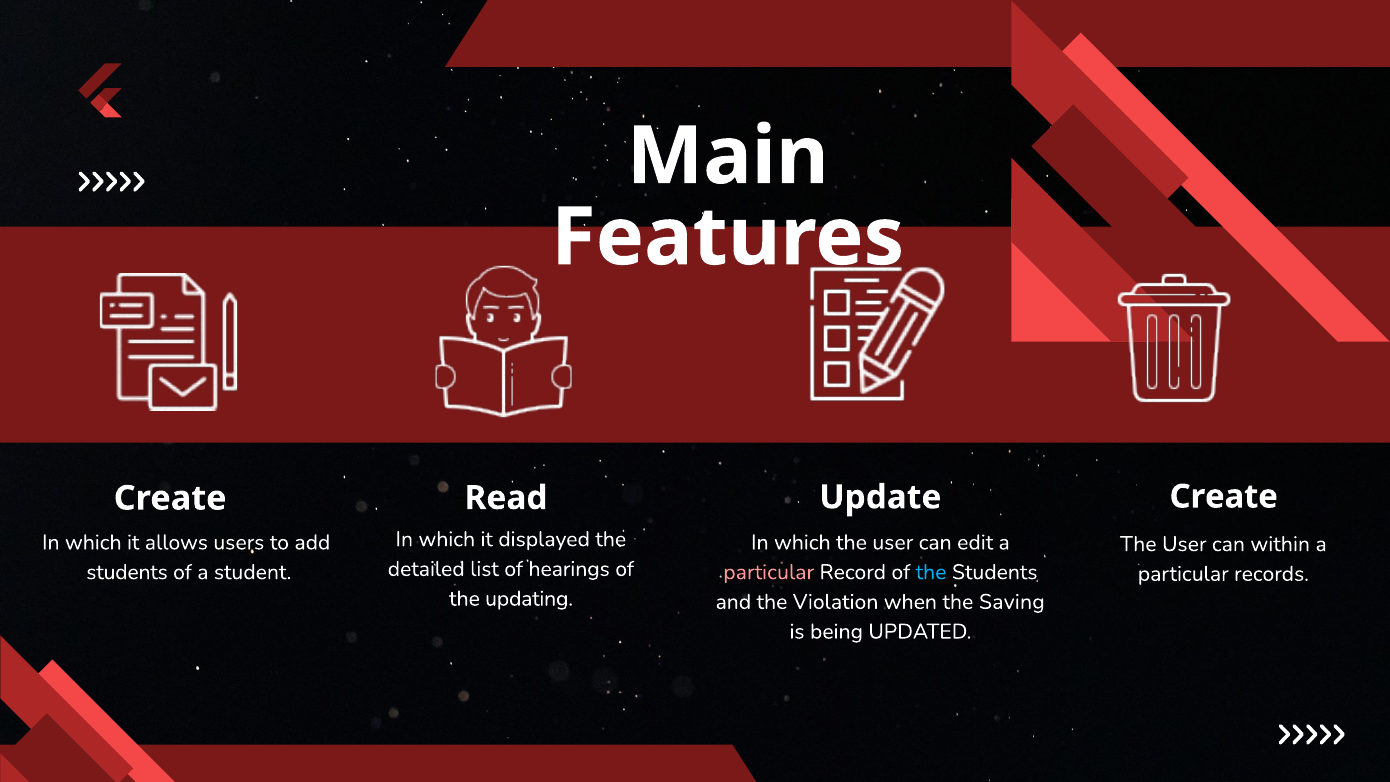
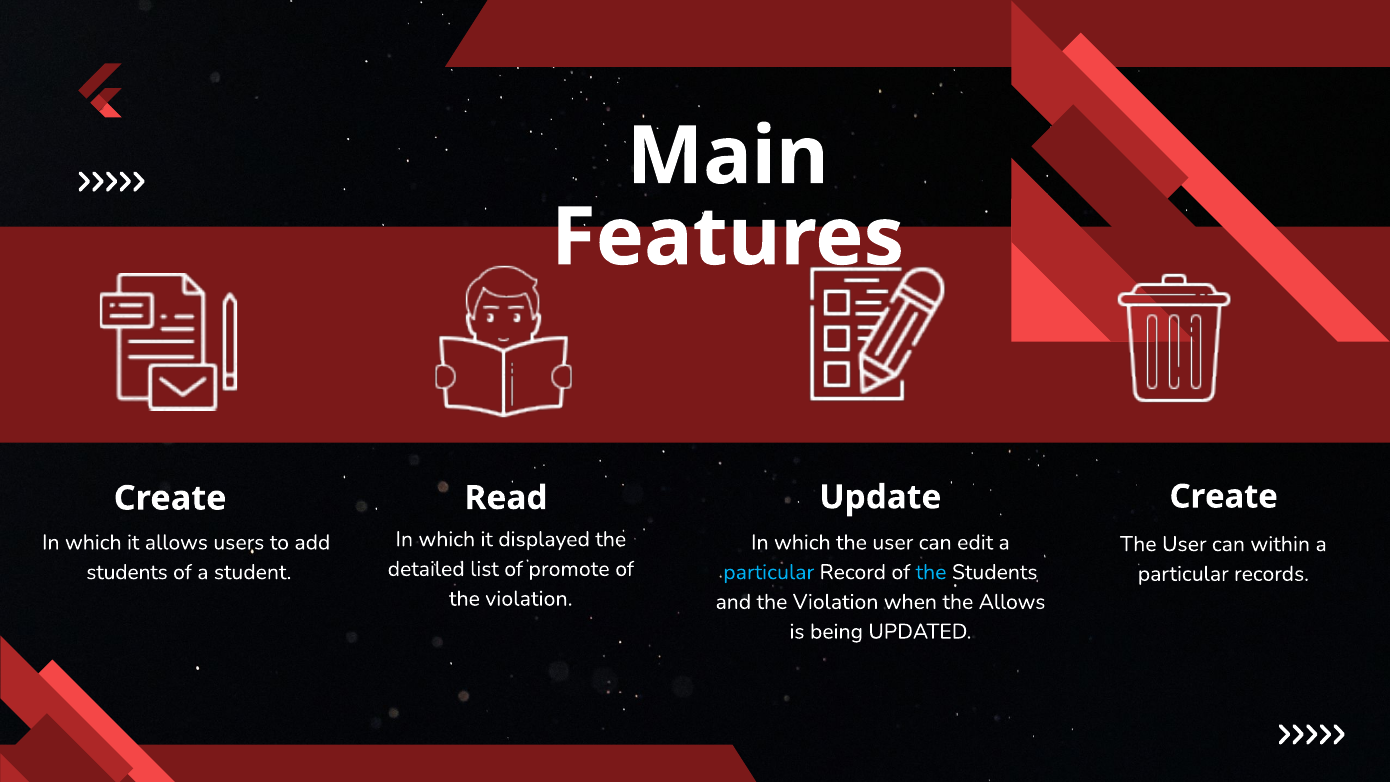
hearings: hearings -> promote (569, 569)
particular colour: pink -> light blue (769, 572)
updating: updating -> violation (529, 599)
the Saving: Saving -> Allows (1012, 602)
